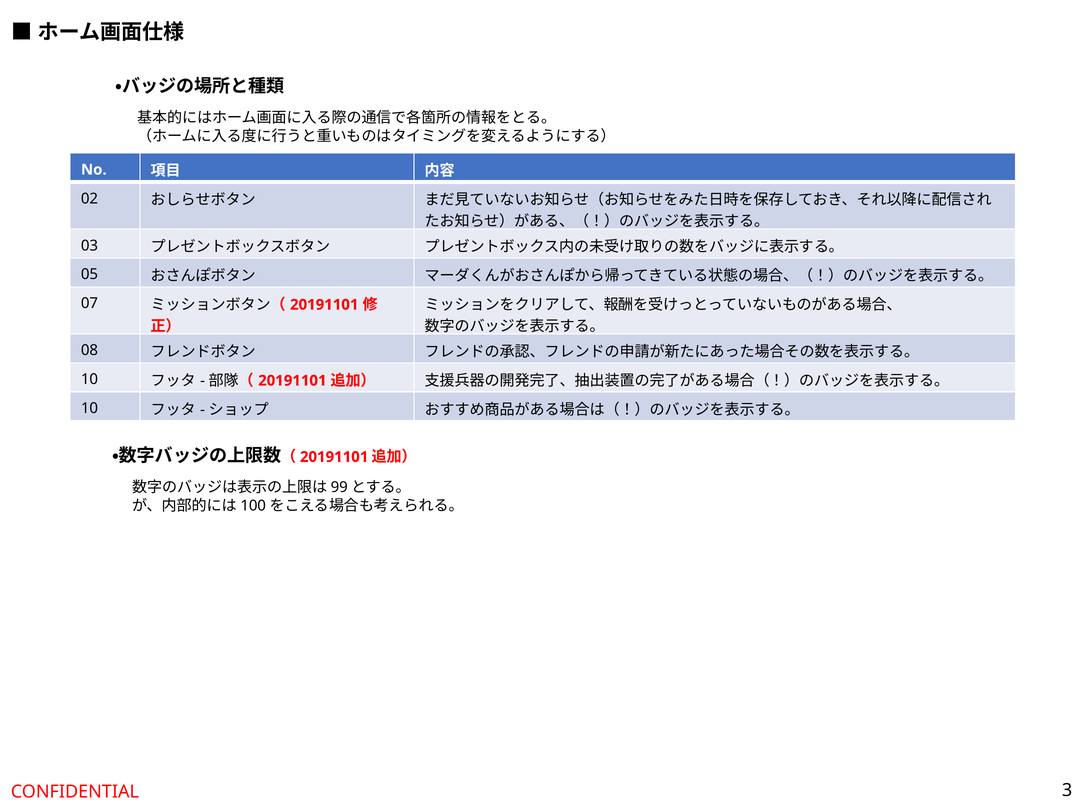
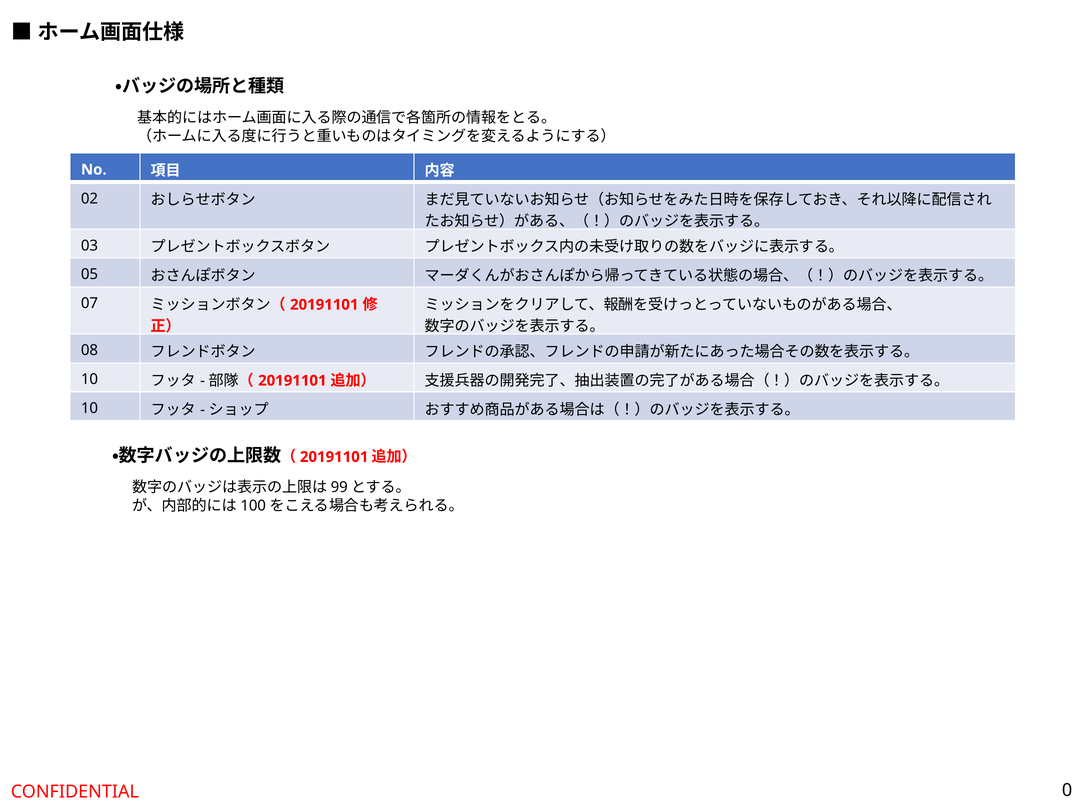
3: 3 -> 0 (1067, 790)
